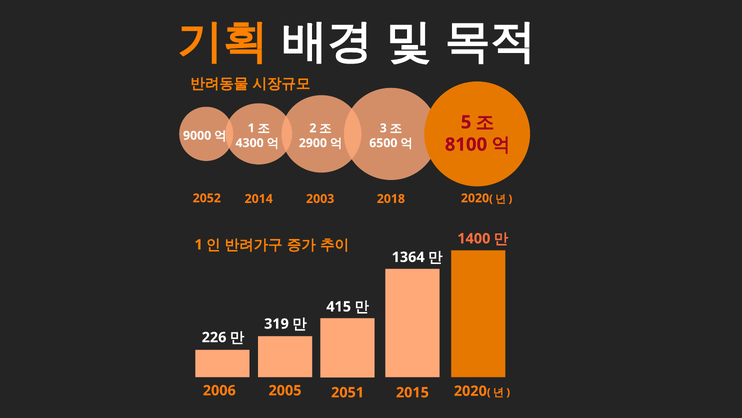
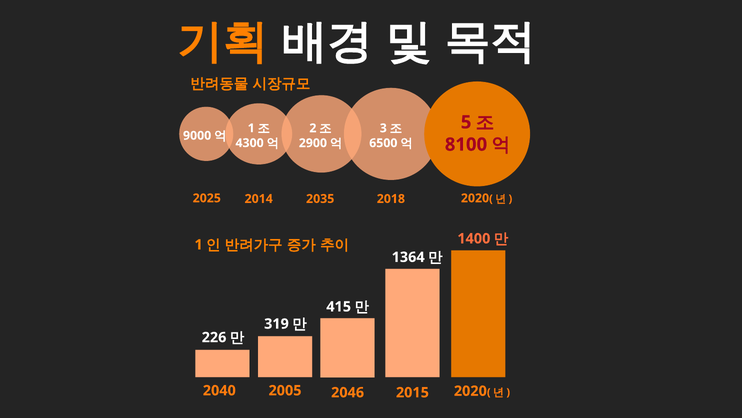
2052: 2052 -> 2025 (207, 198)
2003: 2003 -> 2035 (320, 199)
2006: 2006 -> 2040 (219, 390)
2051: 2051 -> 2046 (348, 392)
